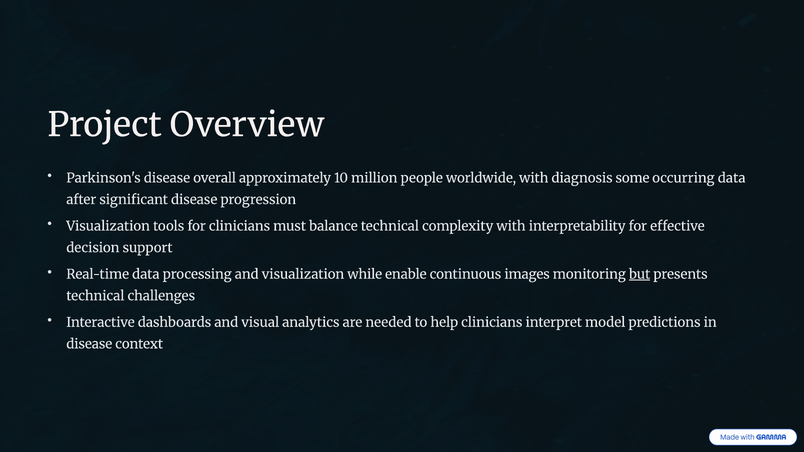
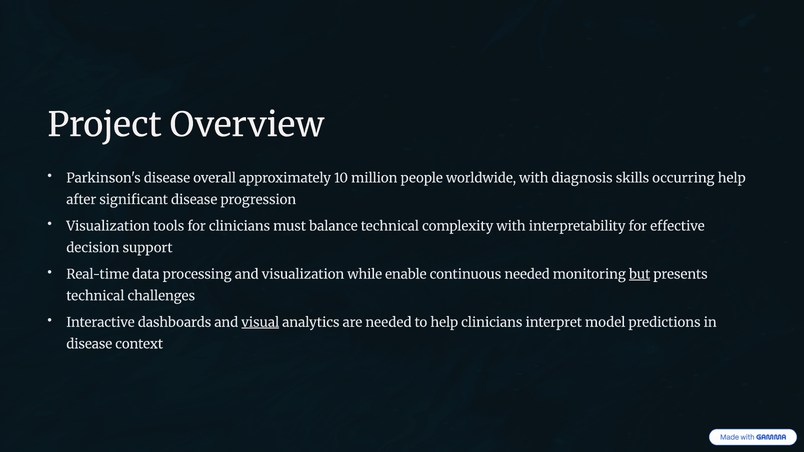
some: some -> skills (632, 178)
occurring data: data -> help (732, 178)
continuous images: images -> needed (527, 274)
visual underline: none -> present (260, 323)
